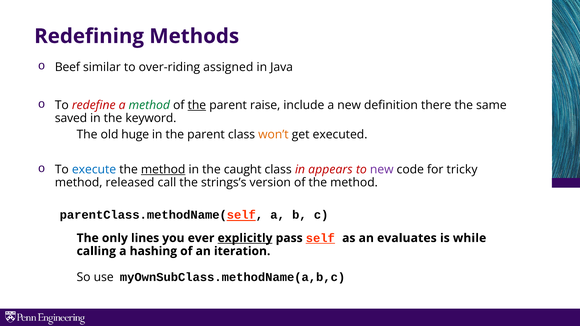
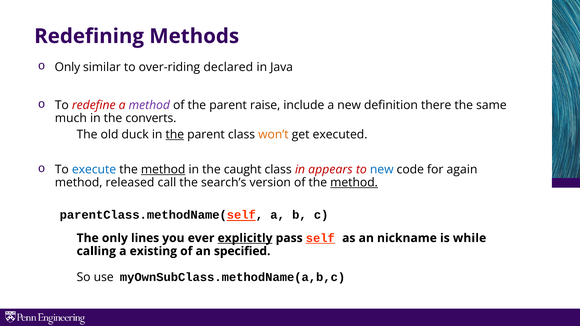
Beef: Beef -> Only (67, 67)
assigned: assigned -> declared (228, 67)
method colour: green -> purple (149, 105)
the underline: present -> none (197, 105)
saved: saved -> much (71, 118)
keyword: keyword -> converts (151, 118)
huge: huge -> duck (135, 134)
the underline: none -> present (175, 134)
new colour: purple -> blue (382, 170)
tricky: tricky -> again (462, 170)
strings’s: strings’s -> search’s (224, 183)
method underline: none -> present (354, 183)
evaluates: evaluates -> nickname (407, 238)
hashing: hashing -> existing (153, 251)
iteration: iteration -> specified (242, 251)
